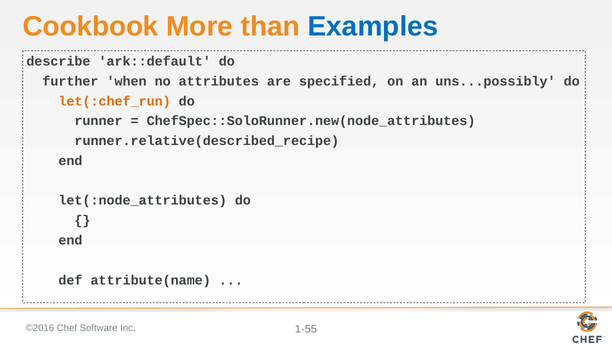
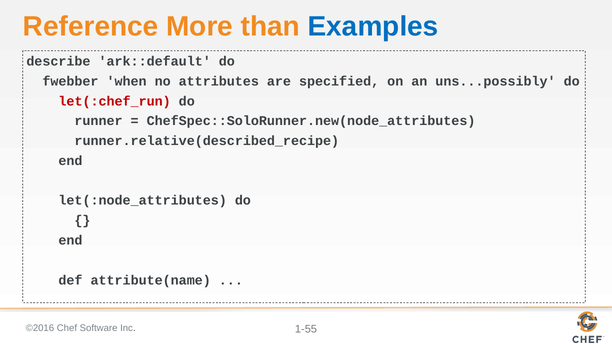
Cookbook: Cookbook -> Reference (91, 26)
further: further -> fwebber (70, 81)
let(:chef_run colour: orange -> red (115, 101)
